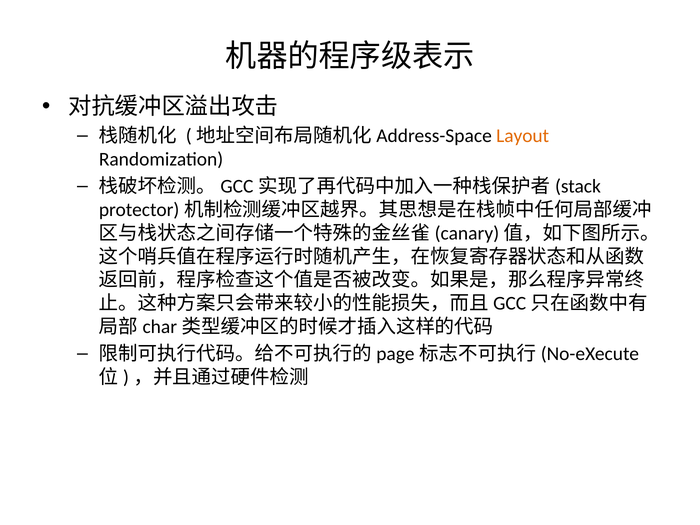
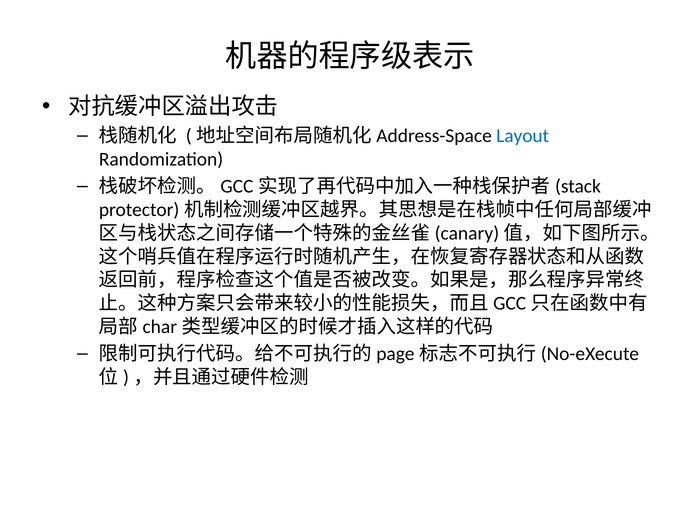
Layout colour: orange -> blue (523, 136)
